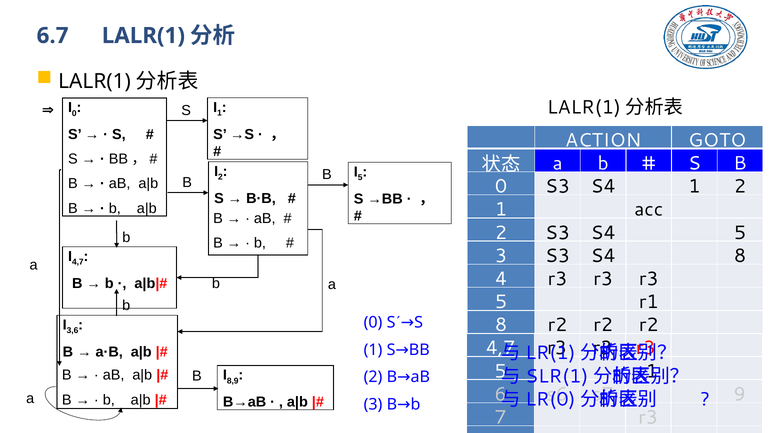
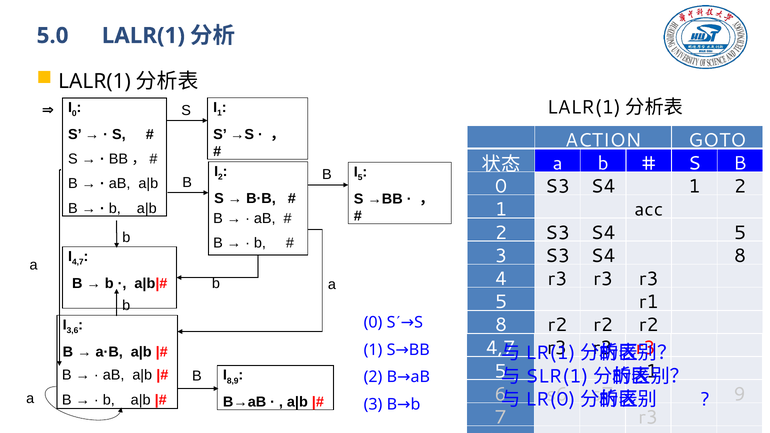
6.7: 6.7 -> 5.0 (53, 36)
